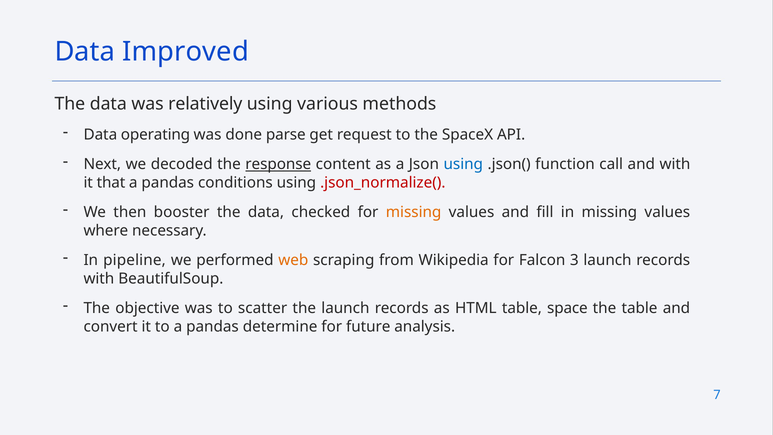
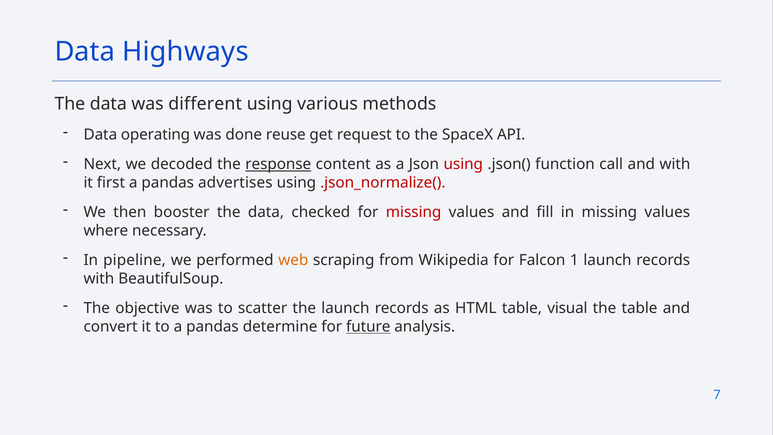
Improved: Improved -> Highways (185, 52)
relatively: relatively -> different (205, 104)
parse: parse -> reuse (286, 135)
using colour: blue -> red (463, 164)
that: that -> first (111, 183)
conditions: conditions -> advertises (235, 183)
missing colour: orange -> red (414, 212)
3: 3 -> 1 (574, 260)
space: space -> visual (567, 308)
future underline: none -> present (368, 327)
